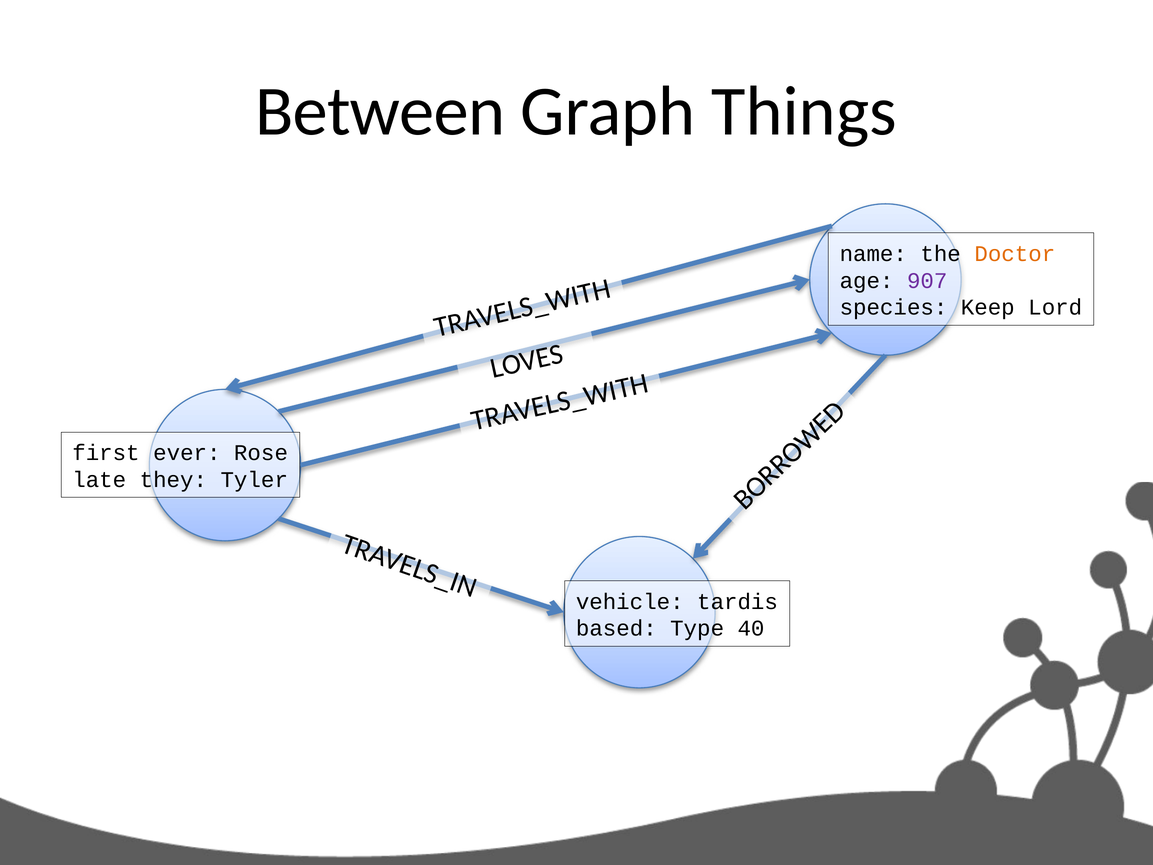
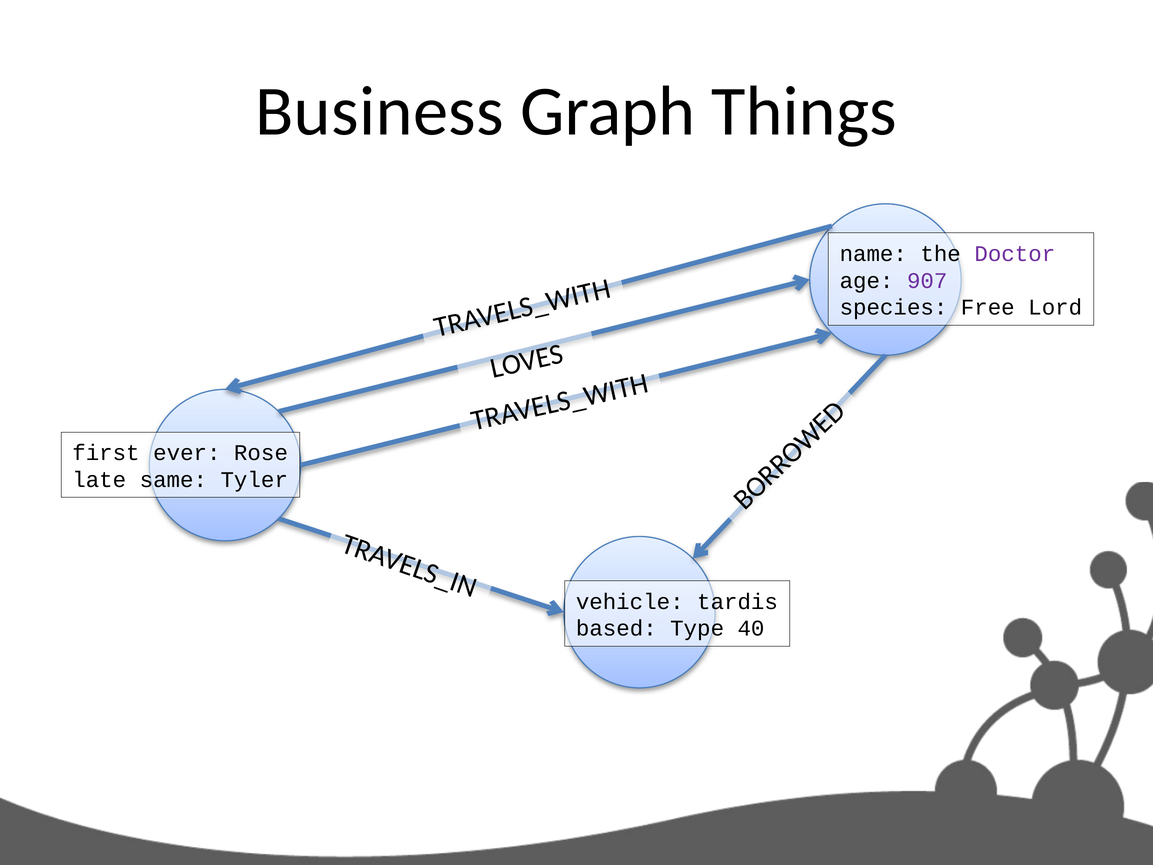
Between: Between -> Business (380, 112)
Doctor colour: orange -> purple (1015, 254)
Keep: Keep -> Free (988, 307)
they: they -> same (173, 480)
